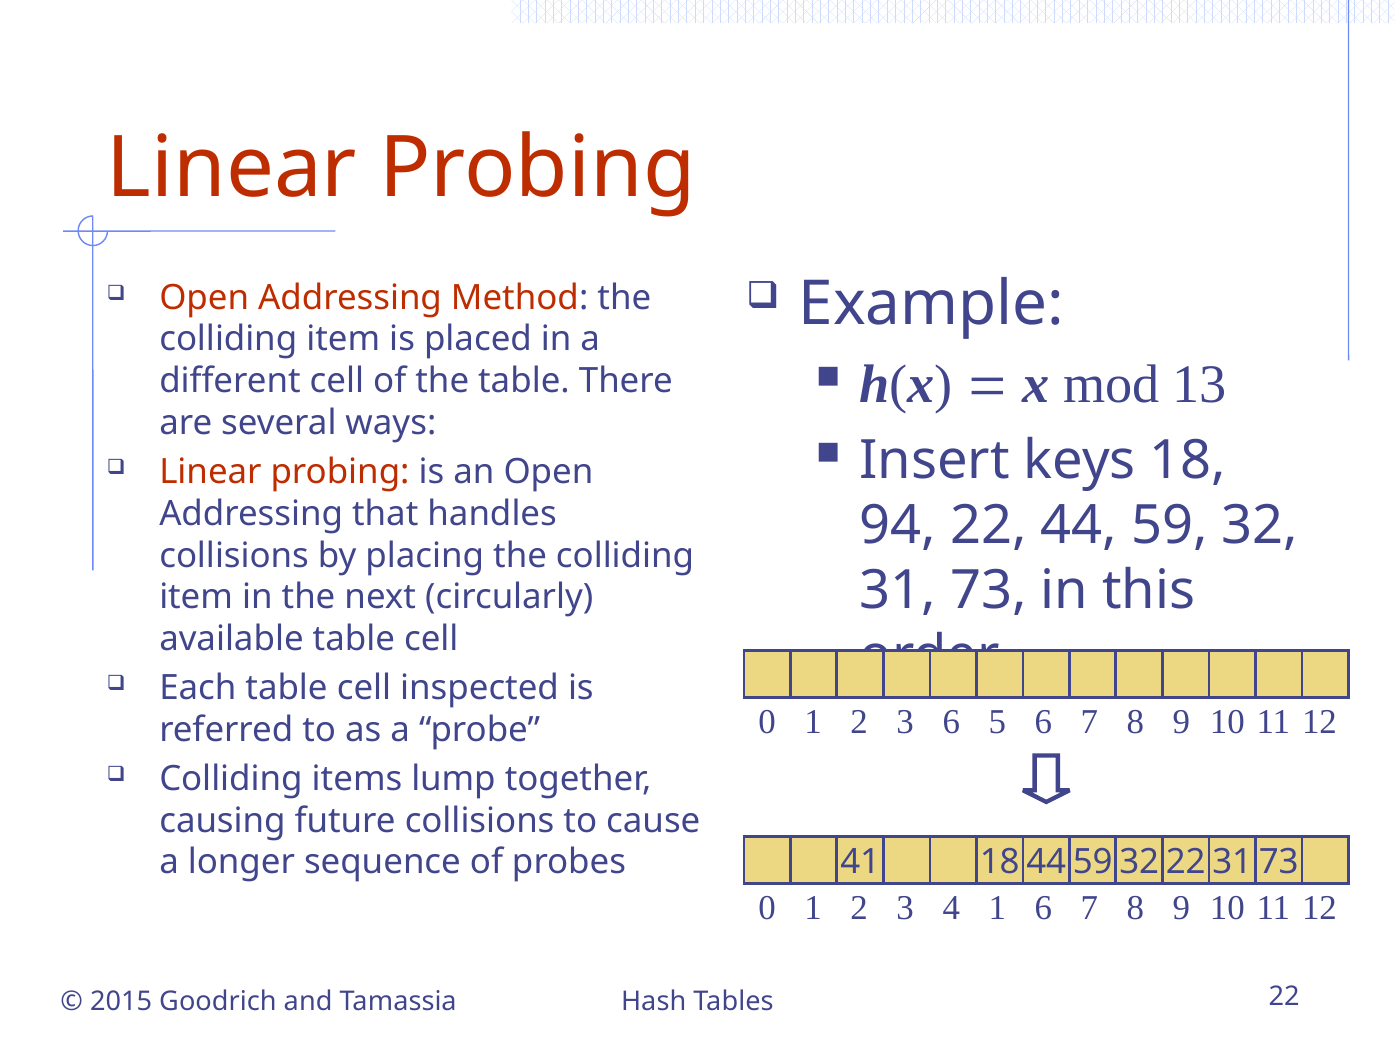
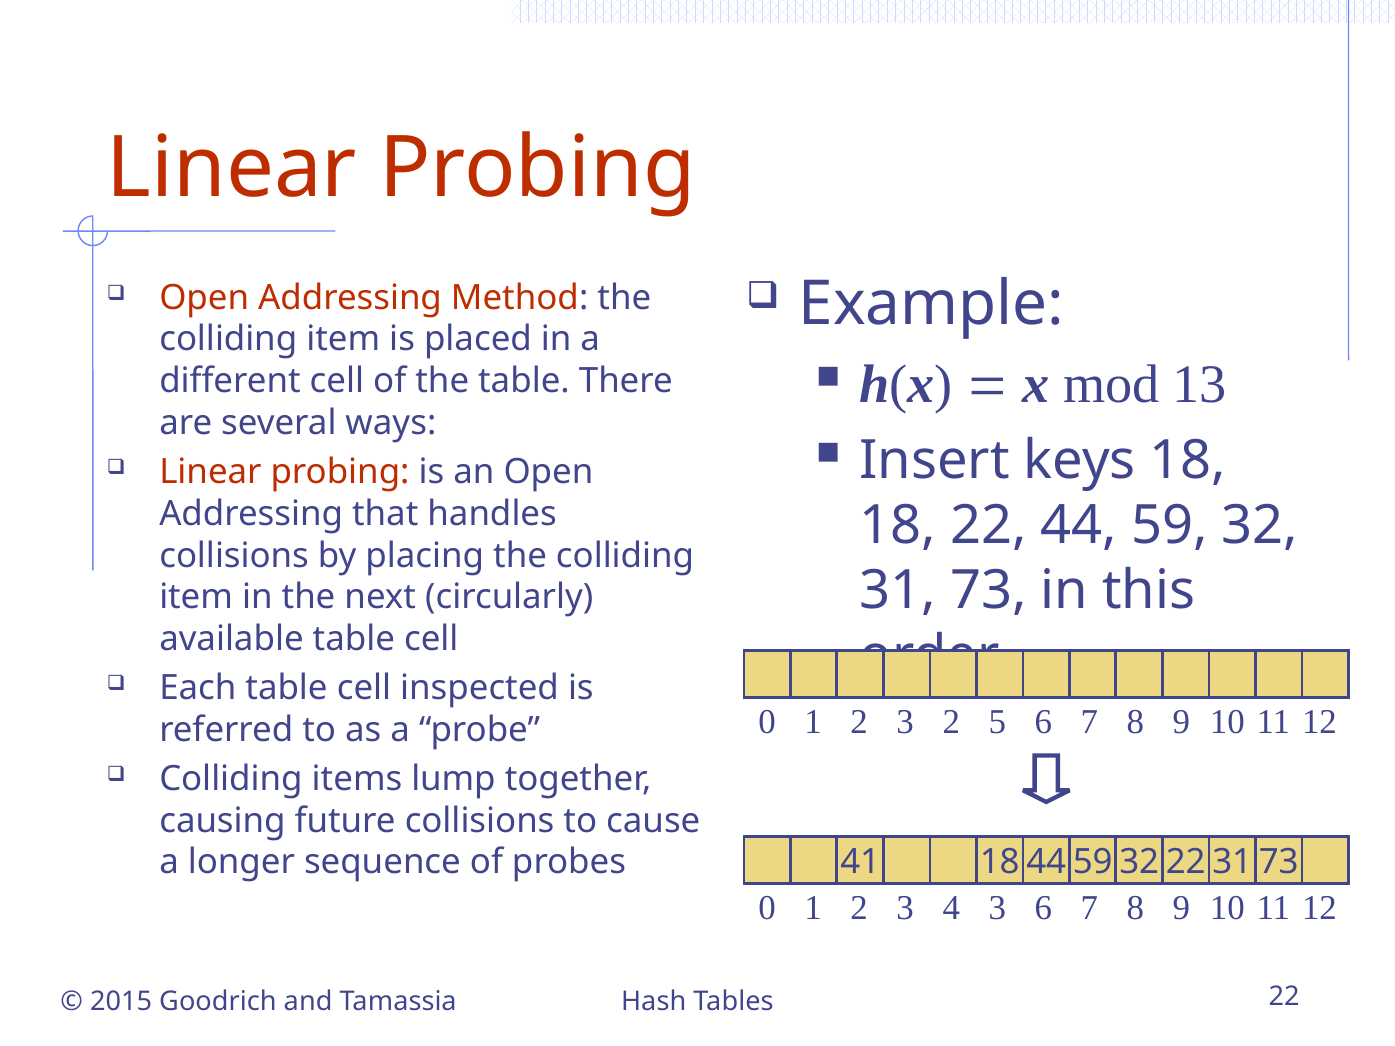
94: 94 -> 18 (898, 526)
3 6: 6 -> 2 (951, 722)
4 1: 1 -> 3 (997, 908)
